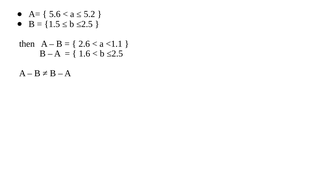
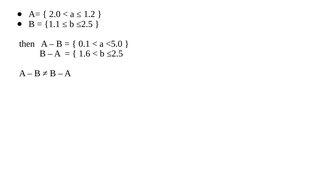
5.6: 5.6 -> 2.0 (55, 14)
5.2: 5.2 -> 1.2 (89, 14)
1.5: 1.5 -> 1.1 (52, 24)
2.6: 2.6 -> 0.1 (84, 44)
<1.1: <1.1 -> <5.0 (114, 44)
